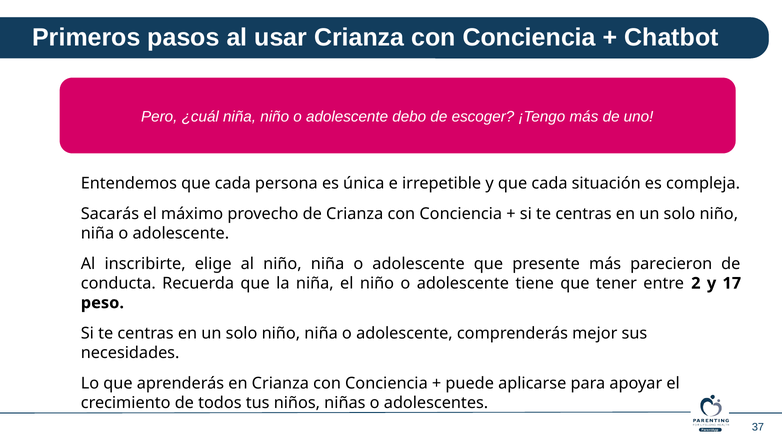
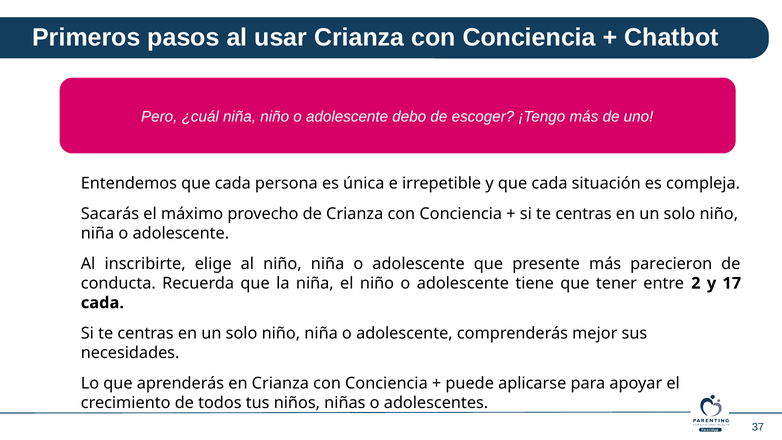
peso: peso -> cada (102, 303)
